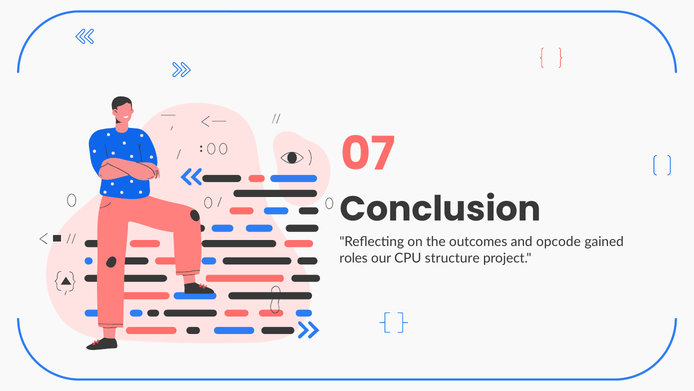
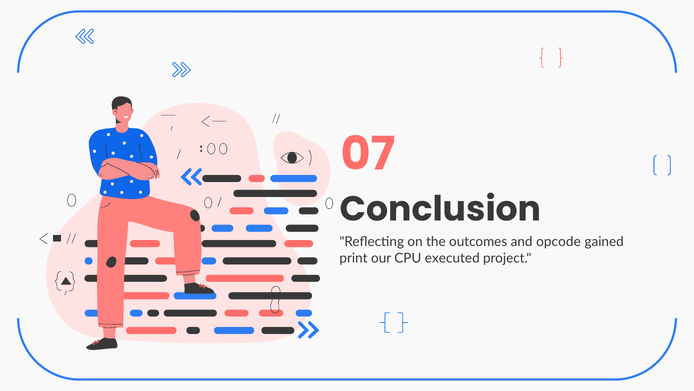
roles: roles -> print (354, 258)
structure: structure -> executed (452, 258)
